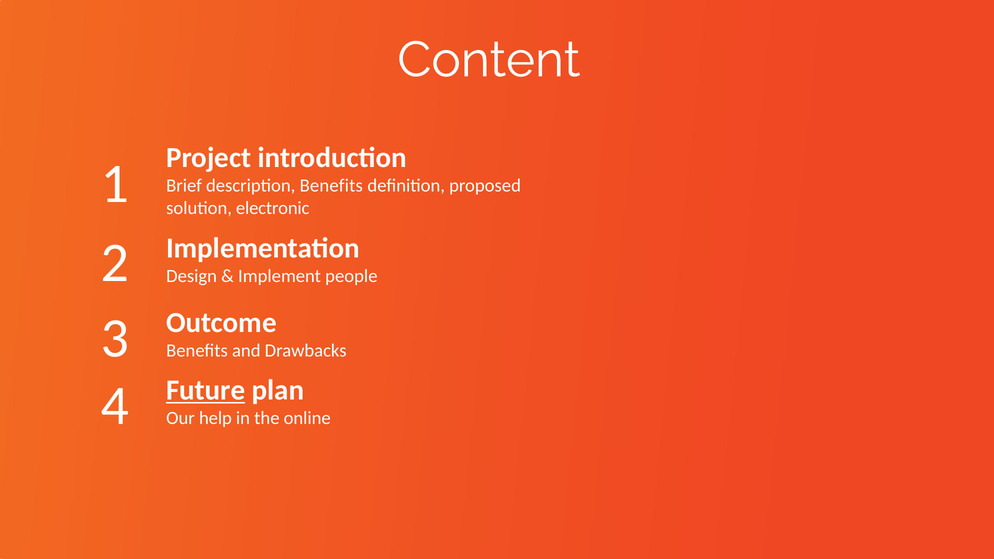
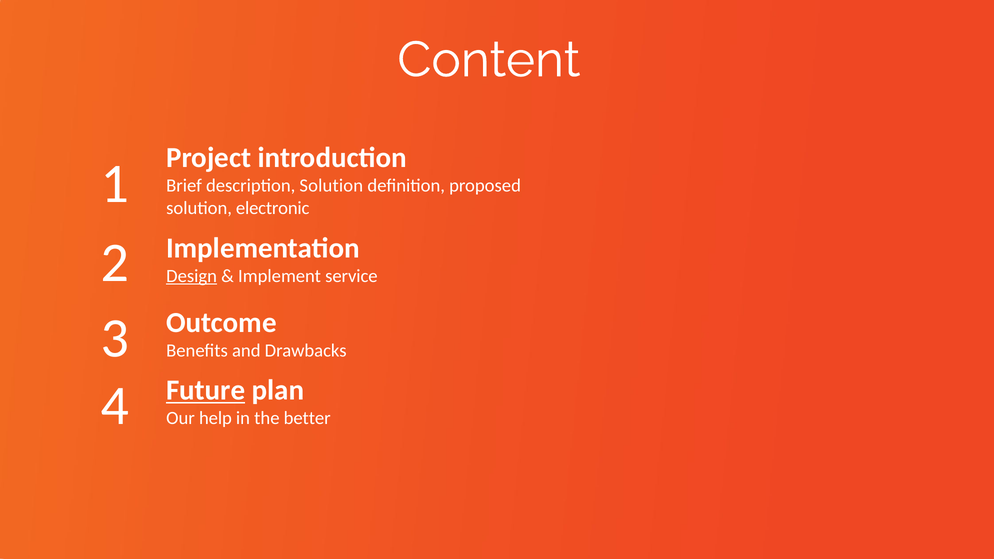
description Benefits: Benefits -> Solution (331, 186)
Design underline: none -> present (192, 276)
people: people -> service (351, 276)
online: online -> better (307, 418)
